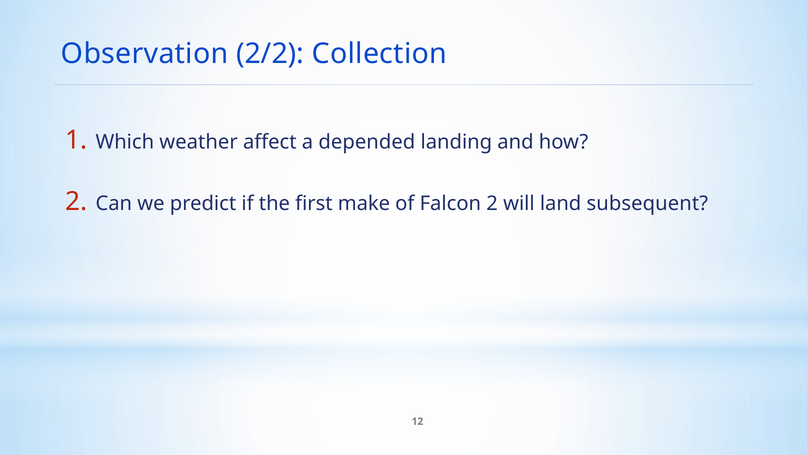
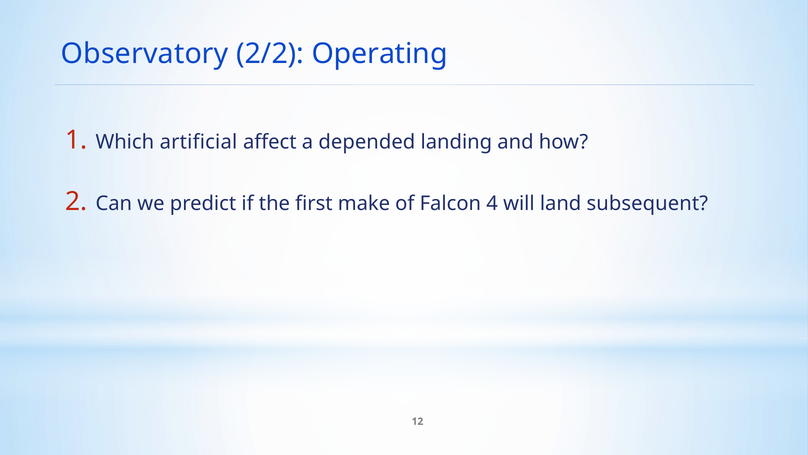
Observation: Observation -> Observatory (145, 54)
Collection: Collection -> Operating (380, 54)
weather: weather -> artificial (198, 142)
Falcon 2: 2 -> 4 (492, 203)
